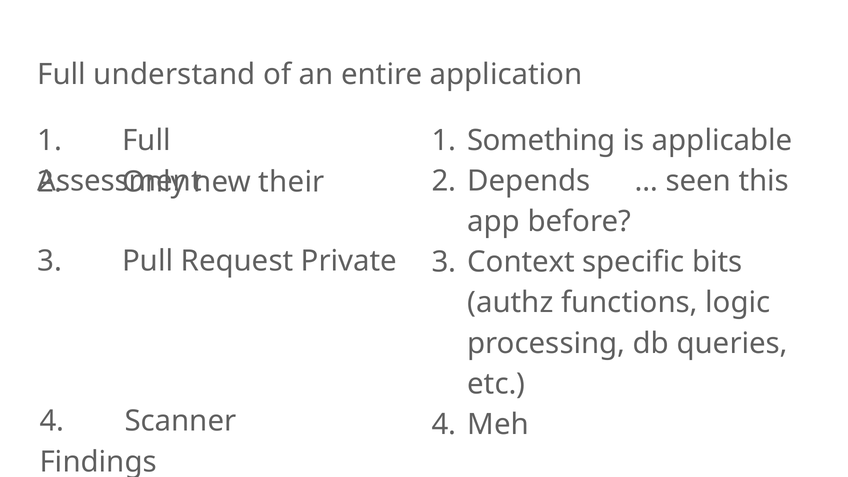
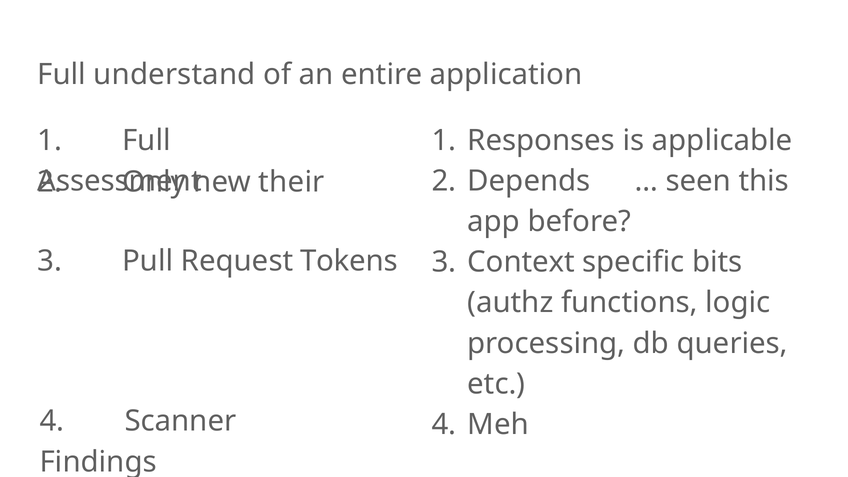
Something: Something -> Responses (541, 140)
Private: Private -> Tokens (349, 261)
